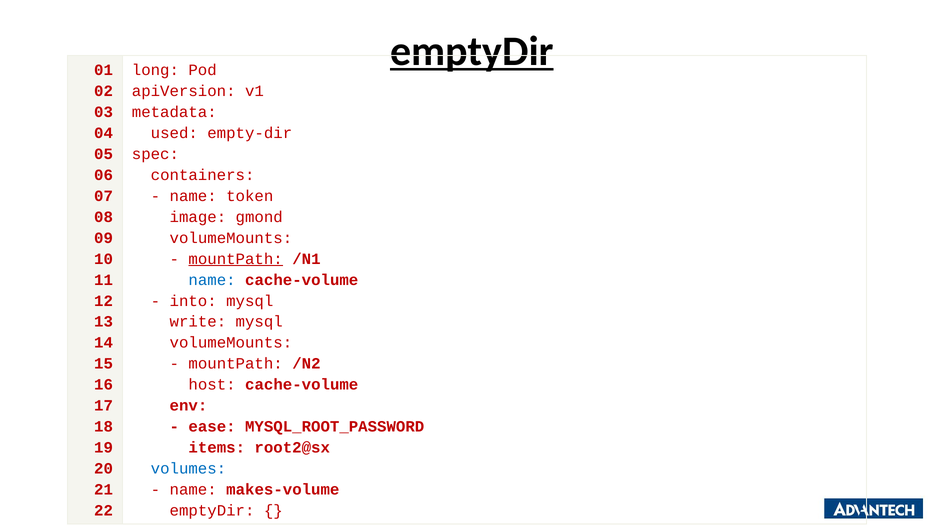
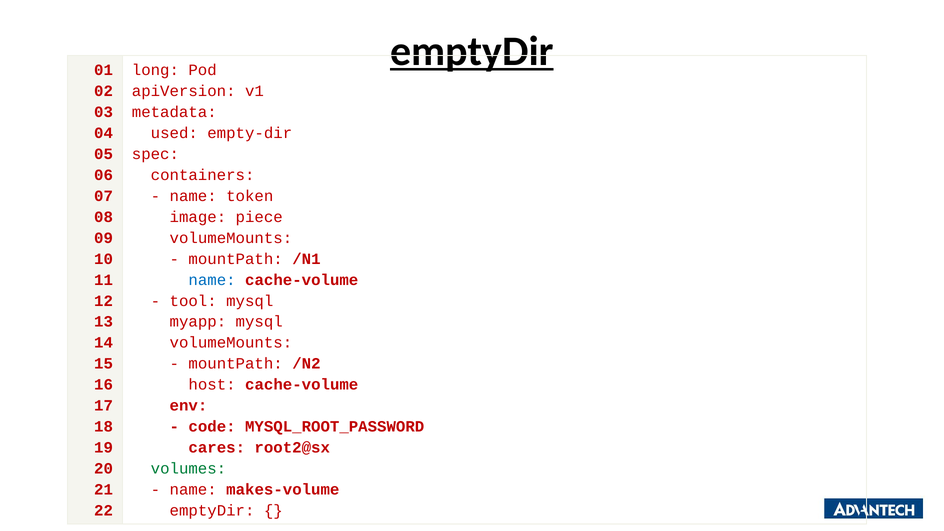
gmond: gmond -> piece (259, 217)
mountPath underline: present -> none (236, 259)
into: into -> tool (193, 301)
write: write -> myapp (198, 322)
ease: ease -> code (212, 427)
items: items -> cares (217, 448)
volumes colour: blue -> green (188, 469)
